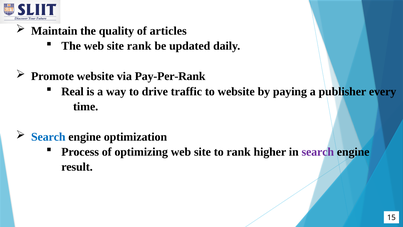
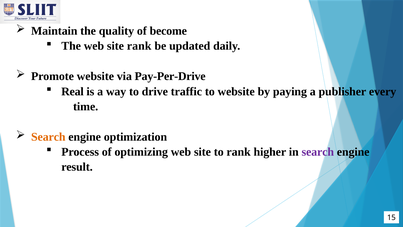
articles: articles -> become (168, 31)
Pay-Per-Rank: Pay-Per-Rank -> Pay-Per-Drive (170, 76)
Search colour: blue -> orange (48, 137)
